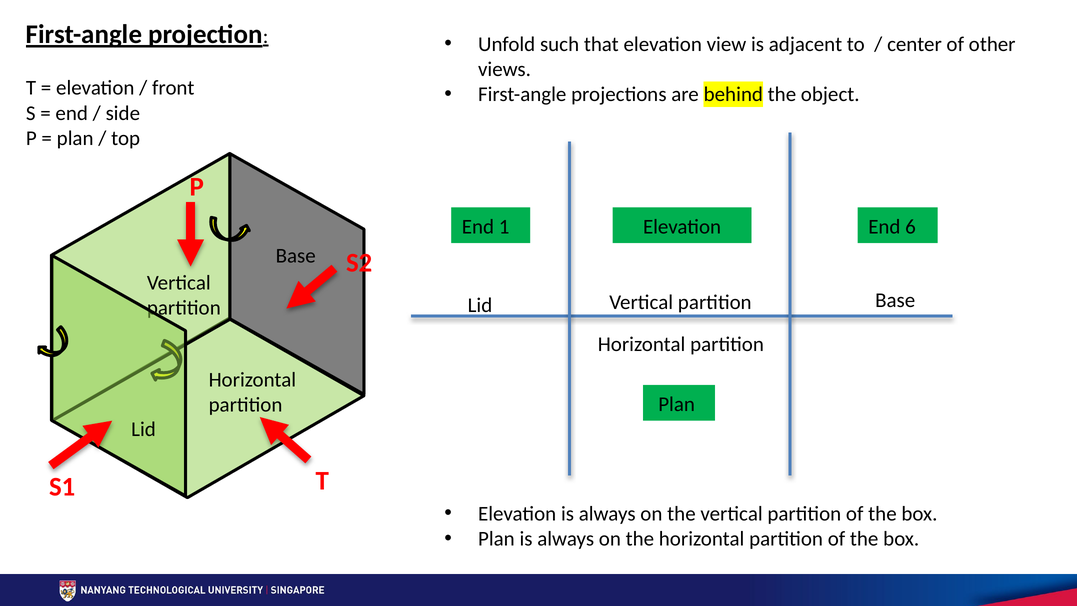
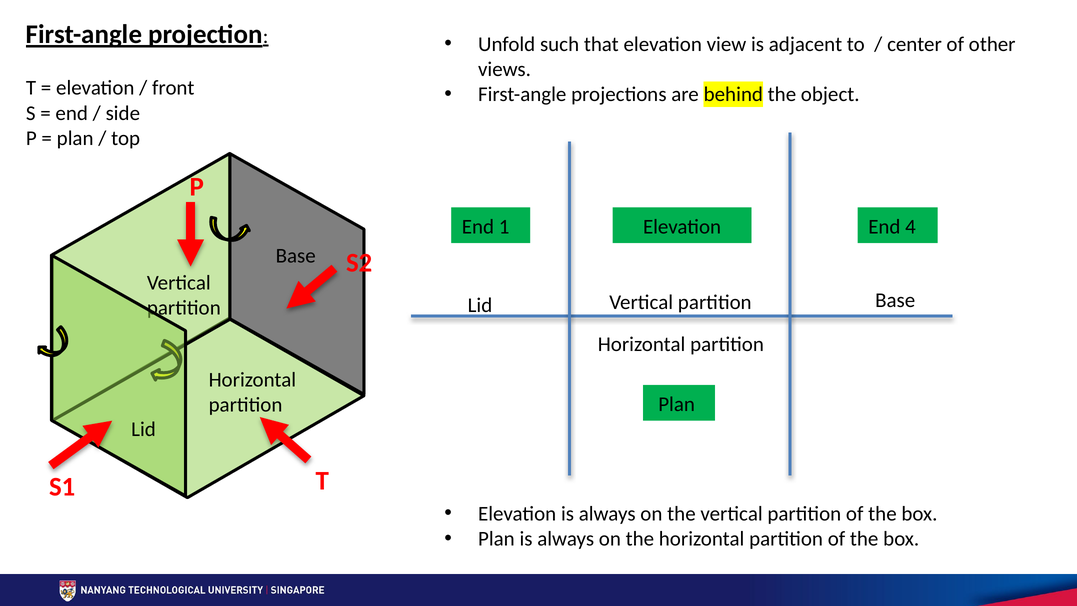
6: 6 -> 4 (911, 227)
